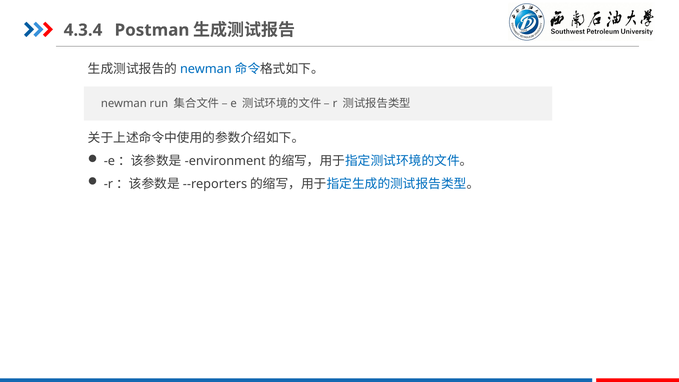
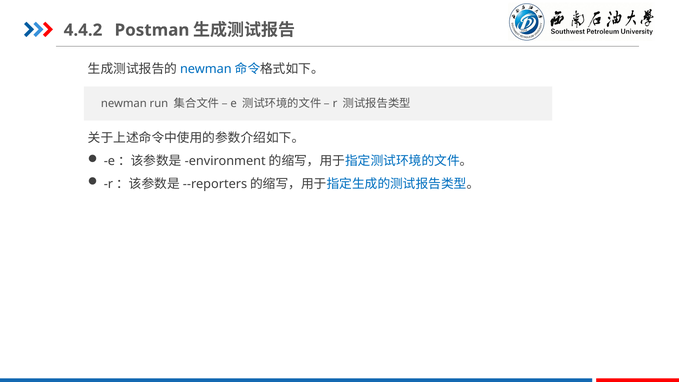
4.3.4: 4.3.4 -> 4.4.2 (83, 30)
